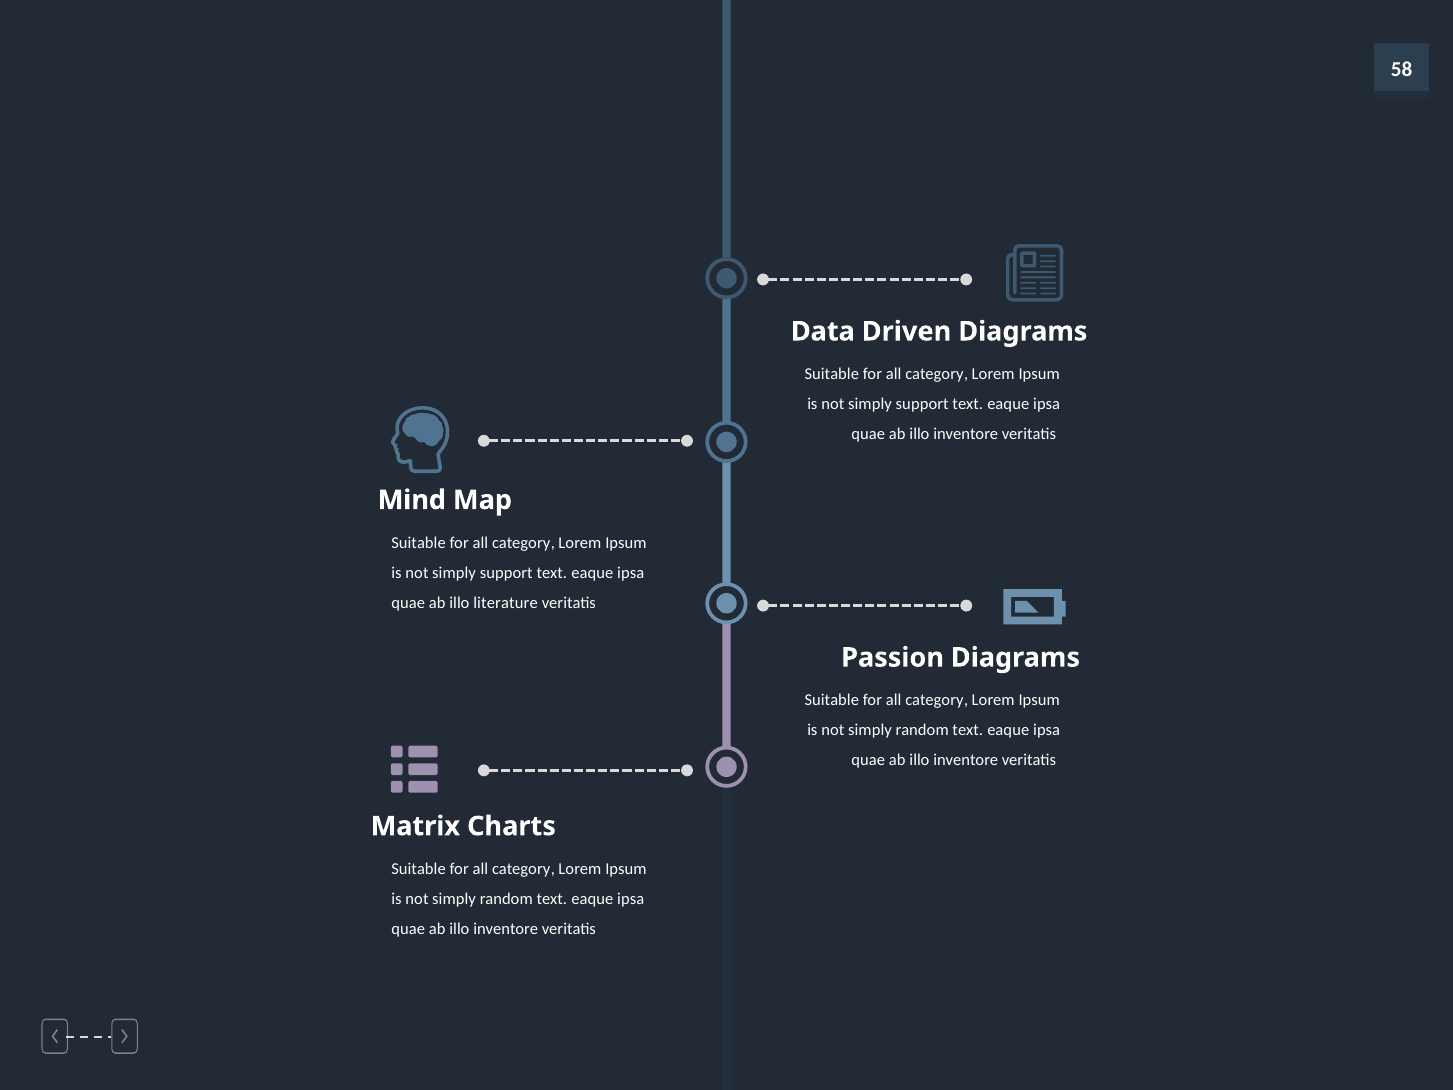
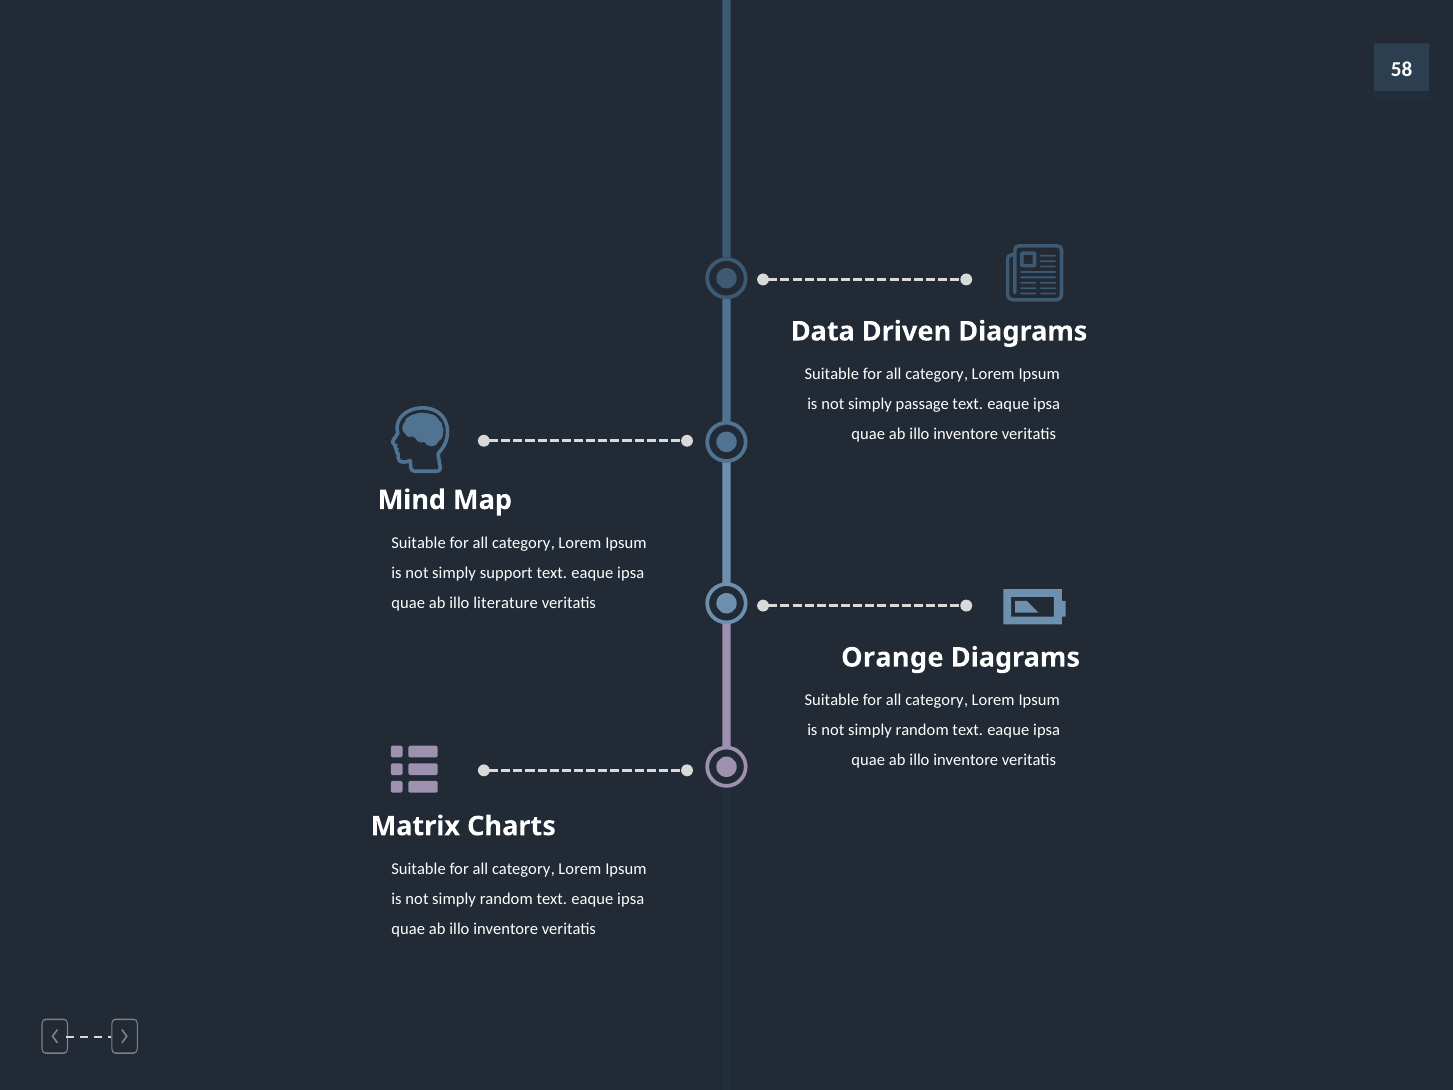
support: support -> passage (922, 404)
Passion: Passion -> Orange (892, 658)
